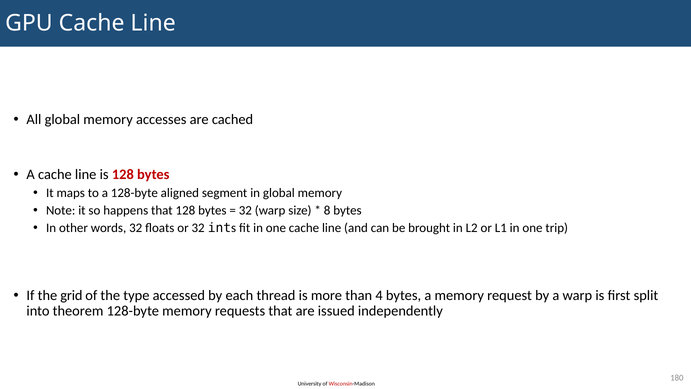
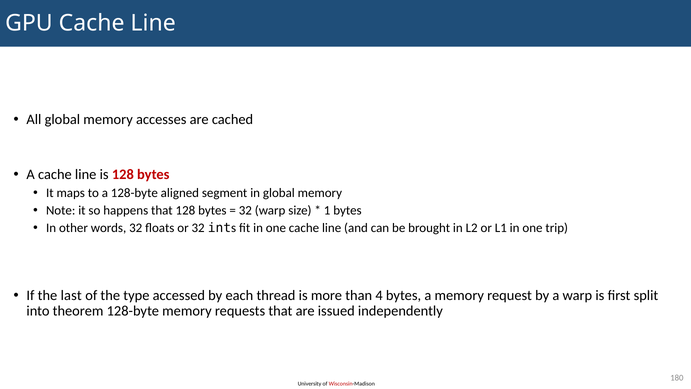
8: 8 -> 1 (327, 210)
grid: grid -> last (71, 295)
